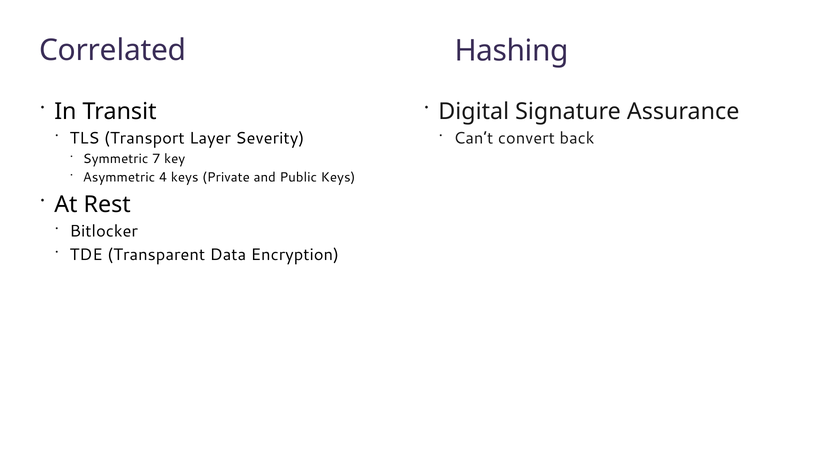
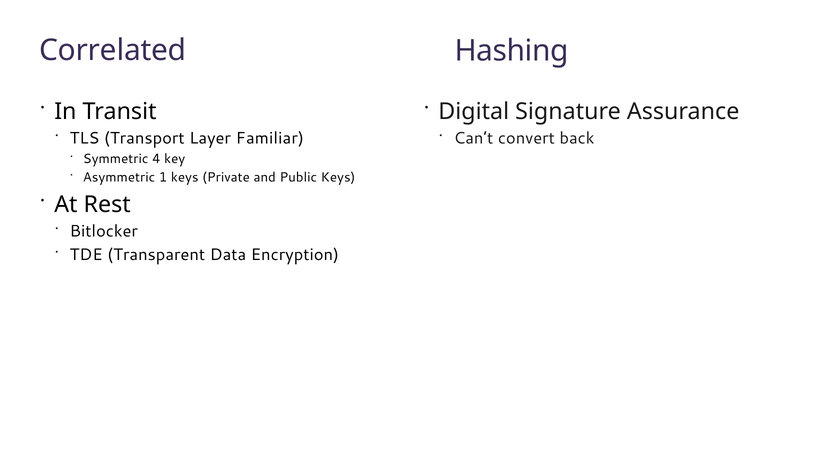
Severity: Severity -> Familiar (270, 138)
7: 7 -> 4 (156, 159)
4: 4 -> 1 (163, 177)
